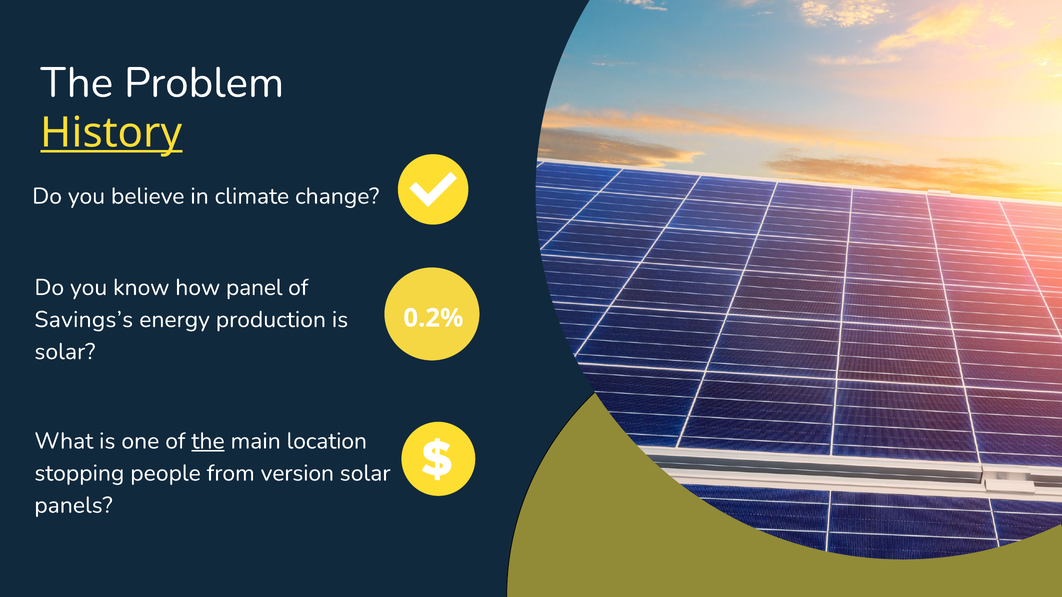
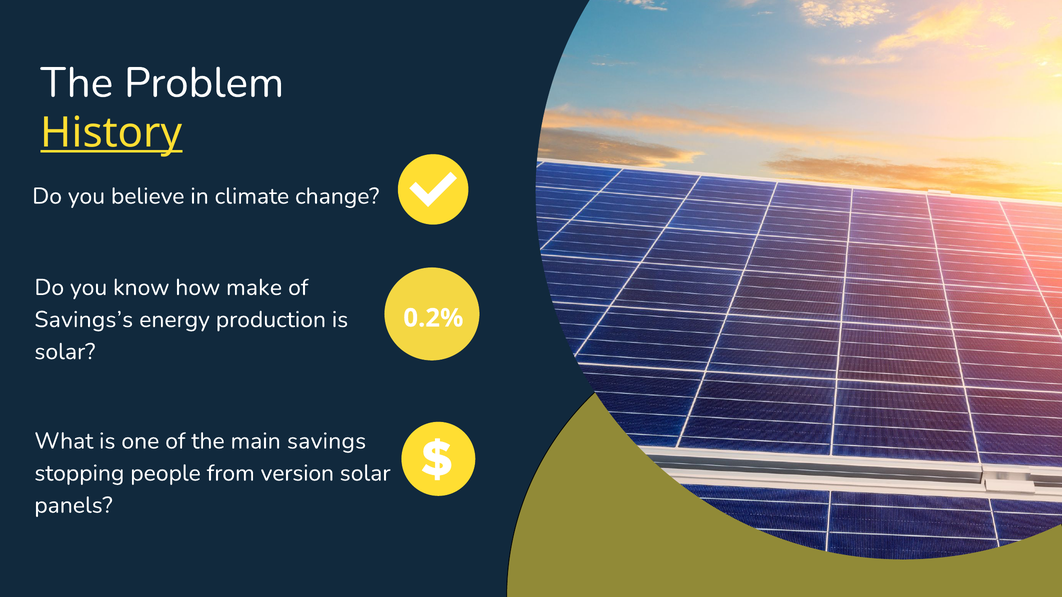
panel: panel -> make (254, 288)
the underline: present -> none (208, 441)
location: location -> savings (327, 441)
